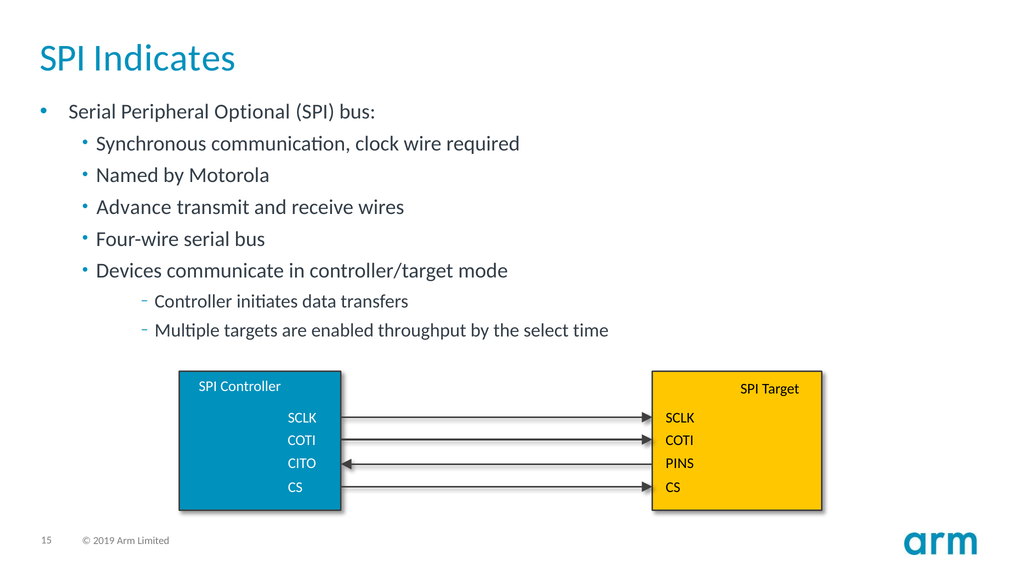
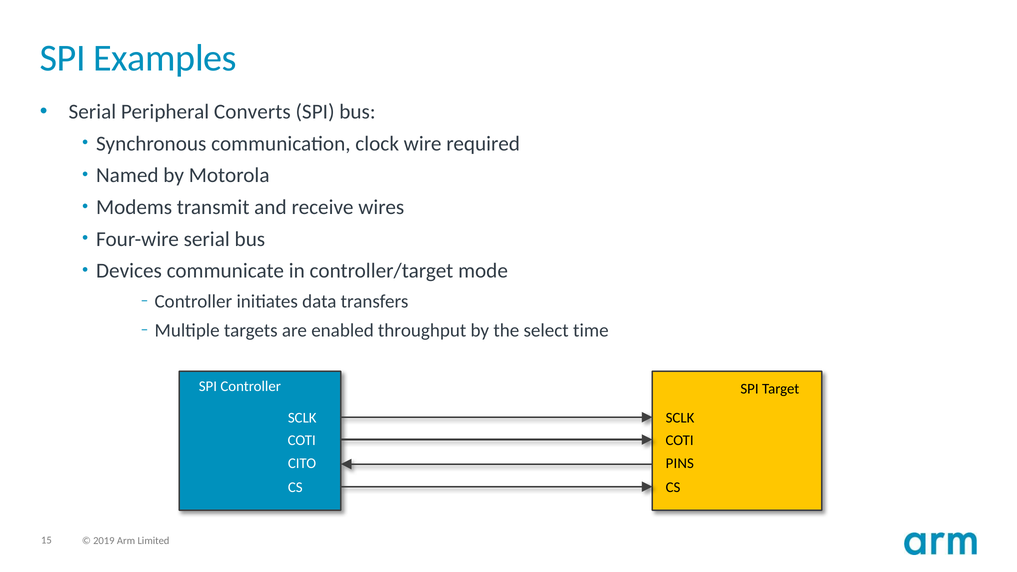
Indicates: Indicates -> Examples (165, 58)
Optional: Optional -> Converts (252, 112)
Advance: Advance -> Modems (134, 207)
